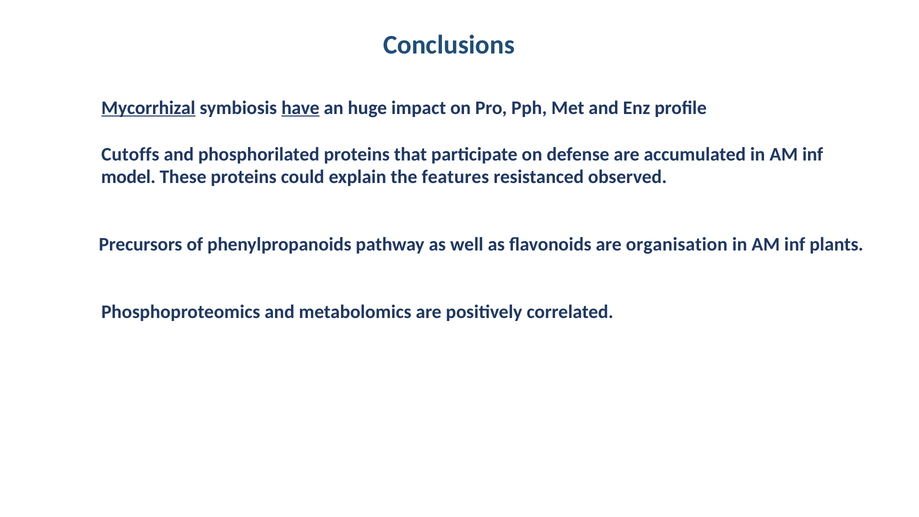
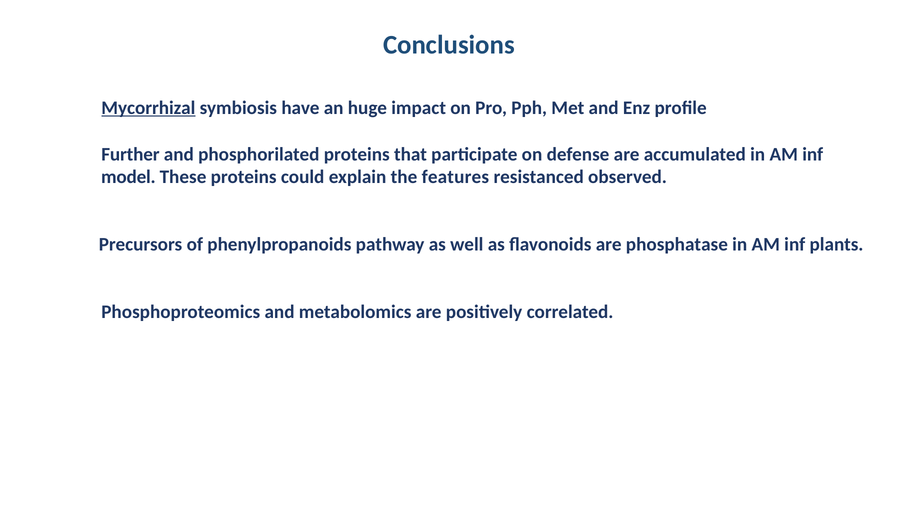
have underline: present -> none (300, 108)
Cutoffs: Cutoffs -> Further (130, 154)
organisation: organisation -> phosphatase (677, 245)
